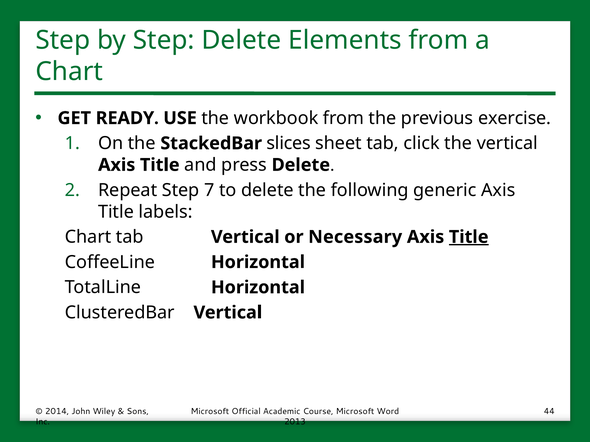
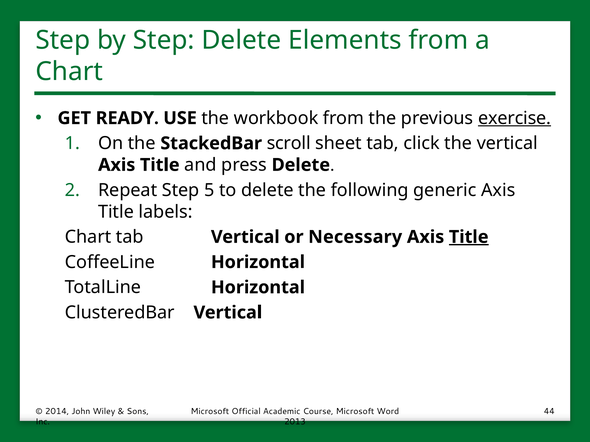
exercise underline: none -> present (515, 118)
slices: slices -> scroll (289, 144)
7: 7 -> 5 (209, 190)
